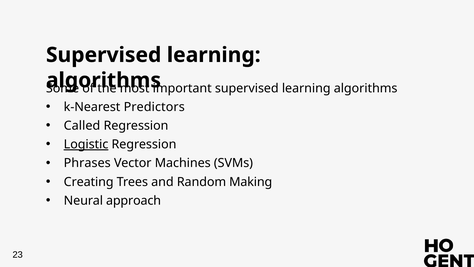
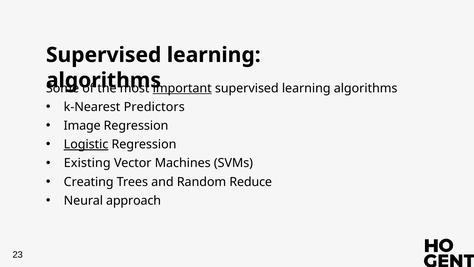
important underline: none -> present (182, 88)
Called: Called -> Image (82, 126)
Phrases: Phrases -> Existing (87, 163)
Making: Making -> Reduce (251, 182)
